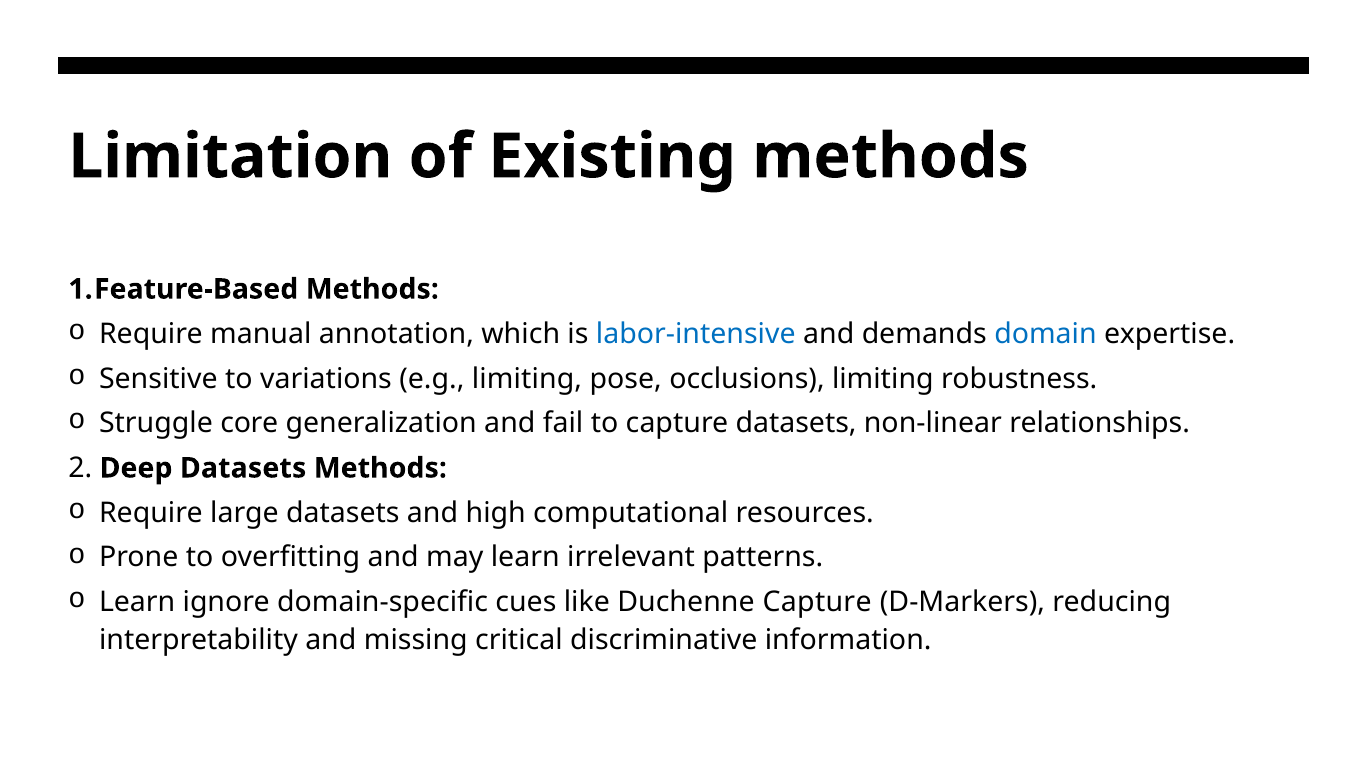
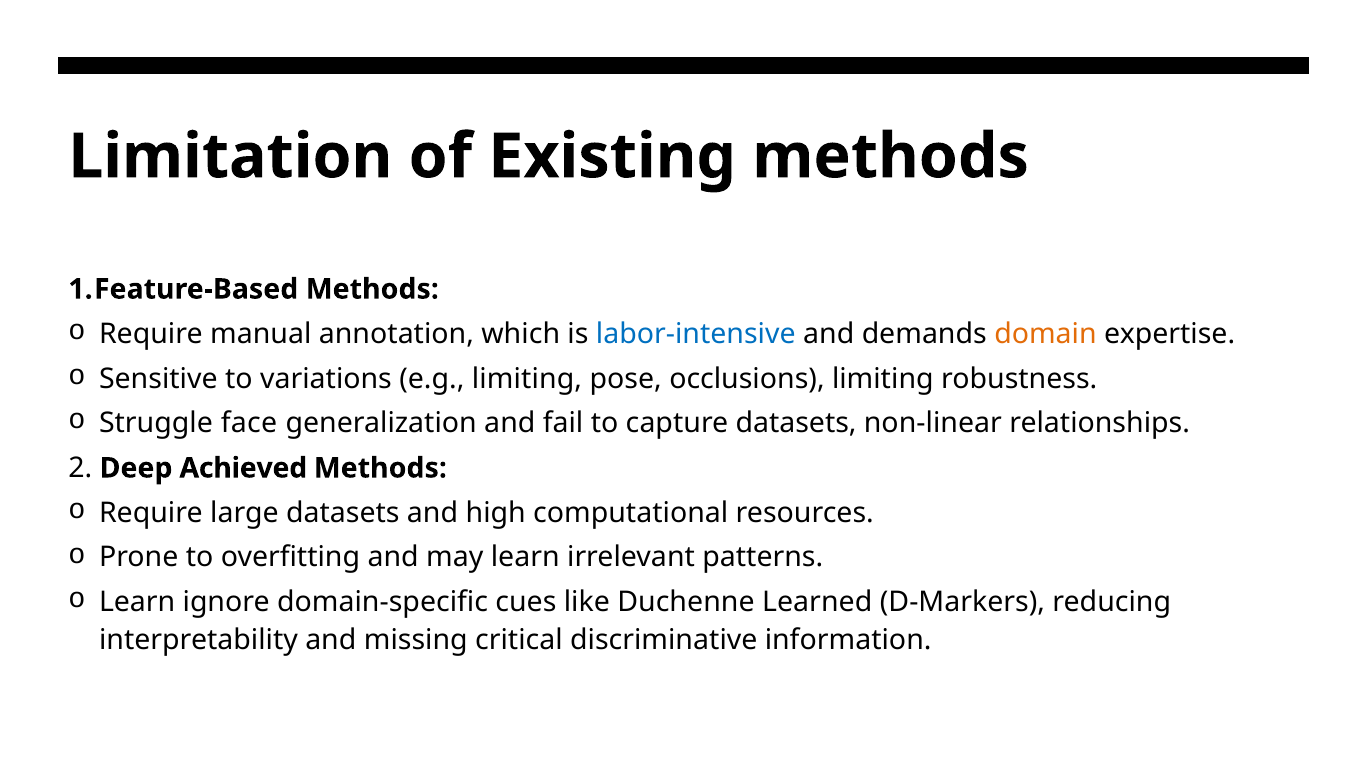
domain colour: blue -> orange (1046, 334)
core: core -> face (249, 423)
Deep Datasets: Datasets -> Achieved (243, 468)
Duchenne Capture: Capture -> Learned (817, 602)
